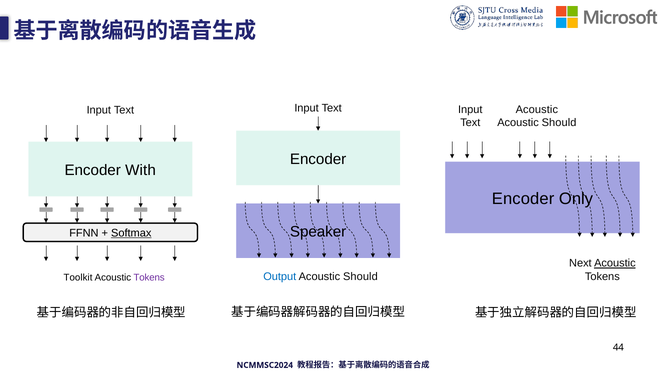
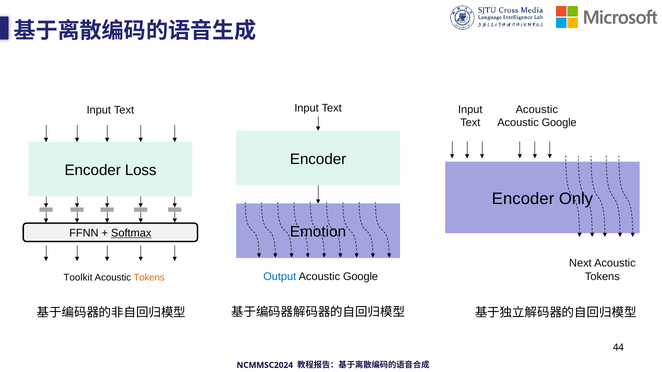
Should: Should -> Google (559, 123)
With: With -> Loss (141, 170)
Speaker: Speaker -> Emotion (318, 232)
Acoustic underline: present -> none (615, 264)
Should: Should -> Google (360, 277)
Tokens colour: purple -> orange (149, 278)
